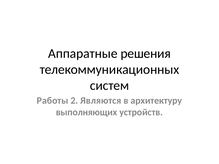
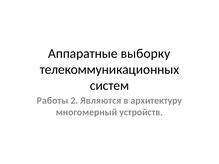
решения: решения -> выборку (146, 54)
выполняющих: выполняющих -> многомерный (87, 112)
